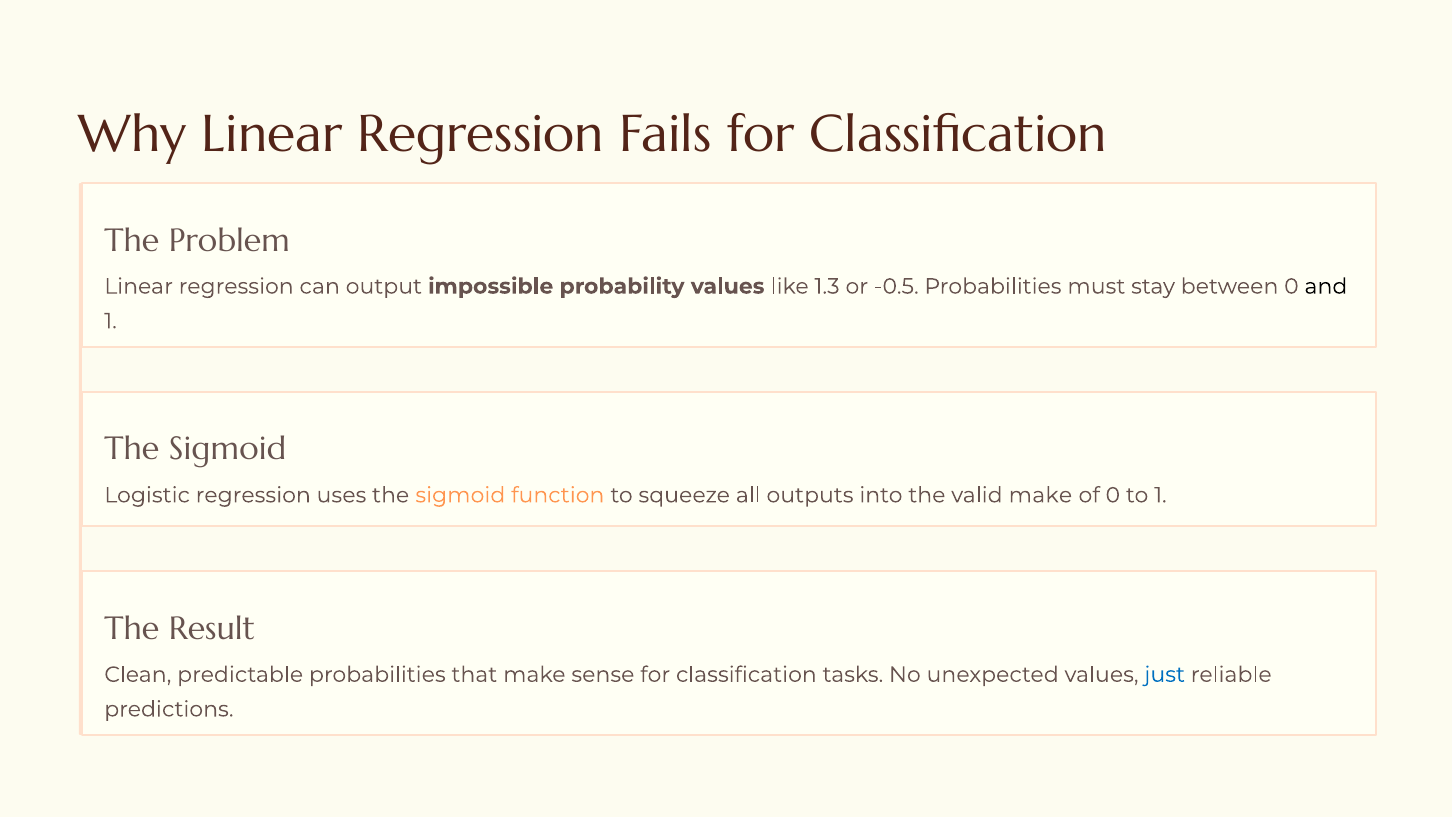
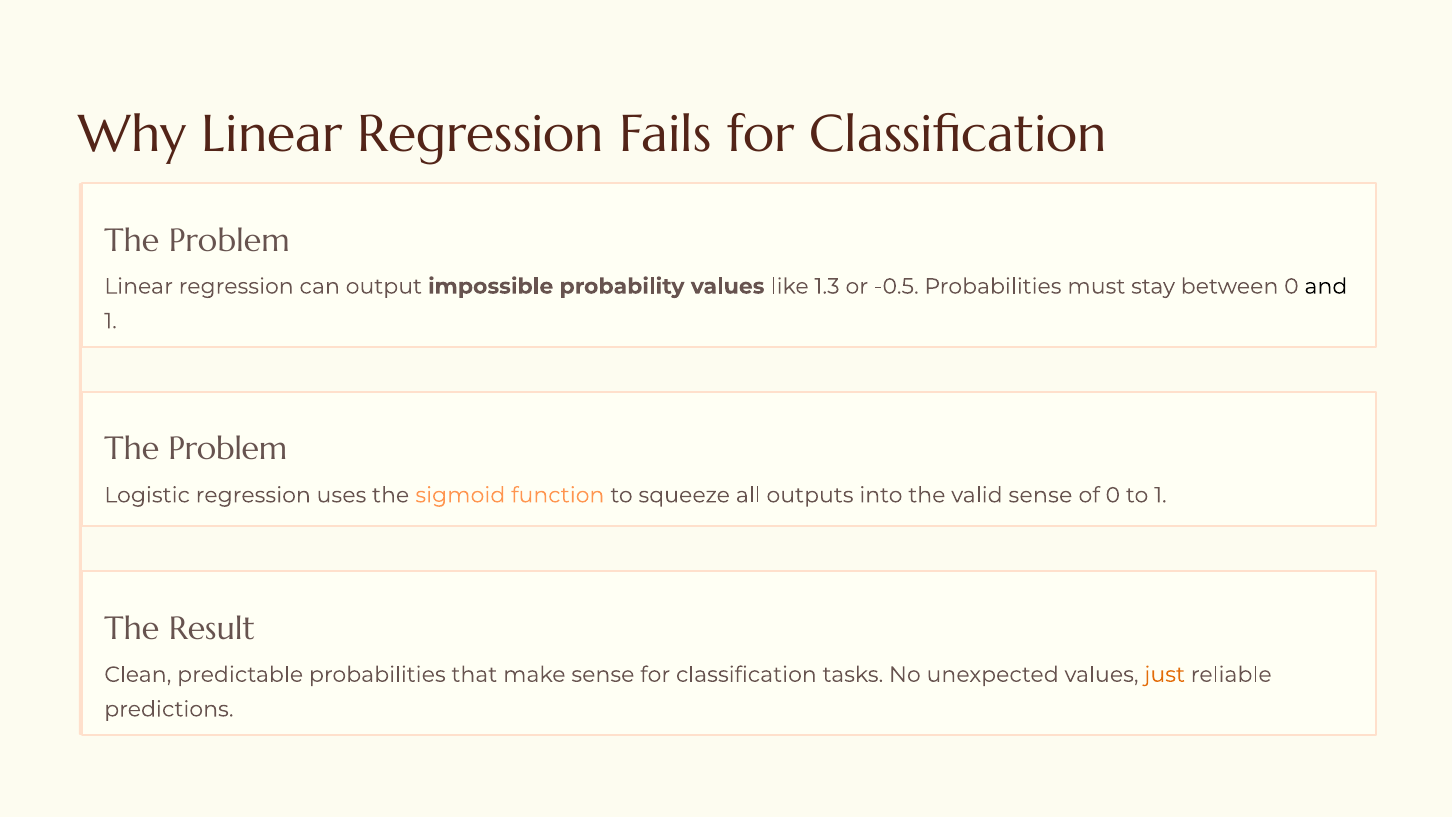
Sigmoid: Sigmoid -> Problem (228, 449)
valid make: make -> sense (1040, 495)
just colour: blue -> orange (1165, 674)
